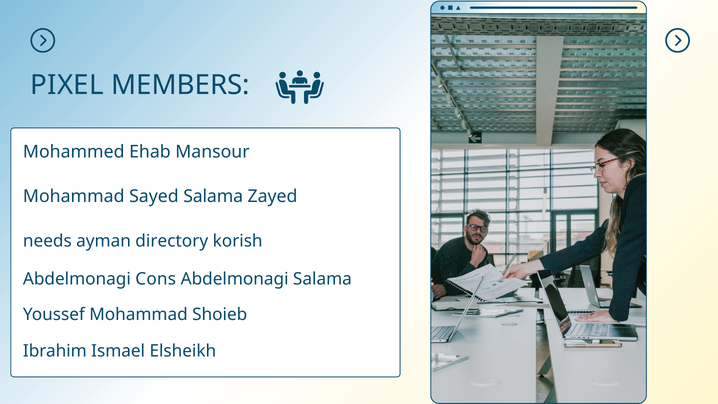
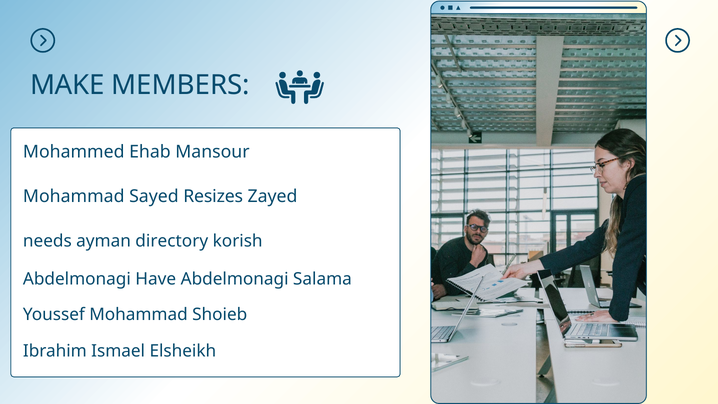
PIXEL: PIXEL -> MAKE (67, 85)
Sayed Salama: Salama -> Resizes (213, 197)
Cons: Cons -> Have (156, 279)
